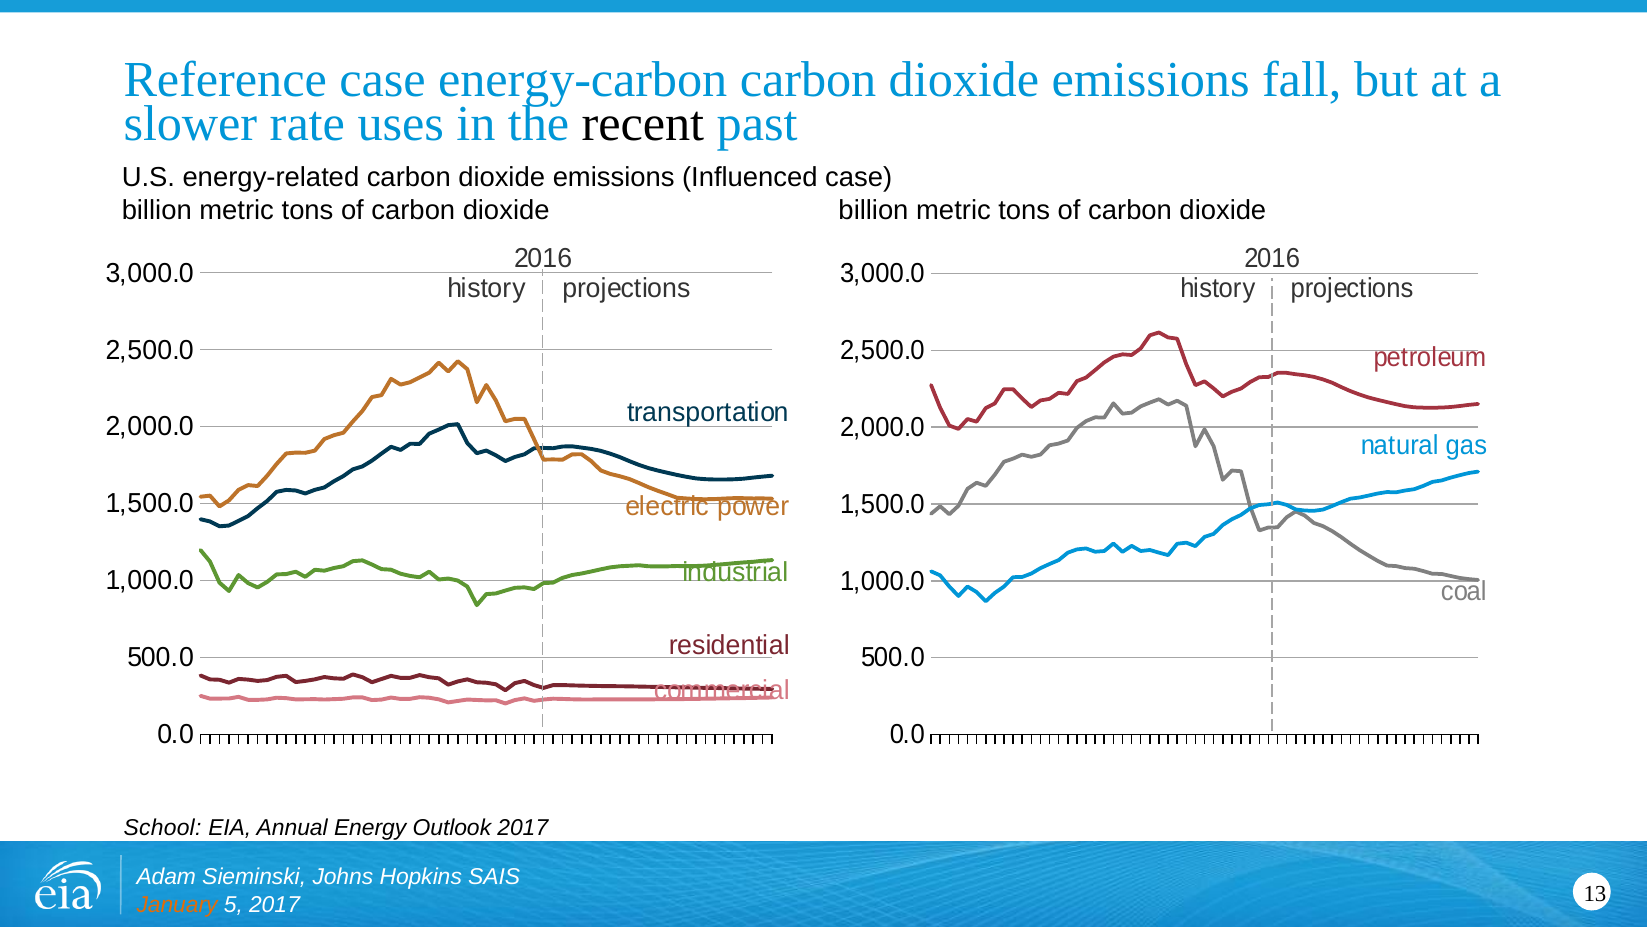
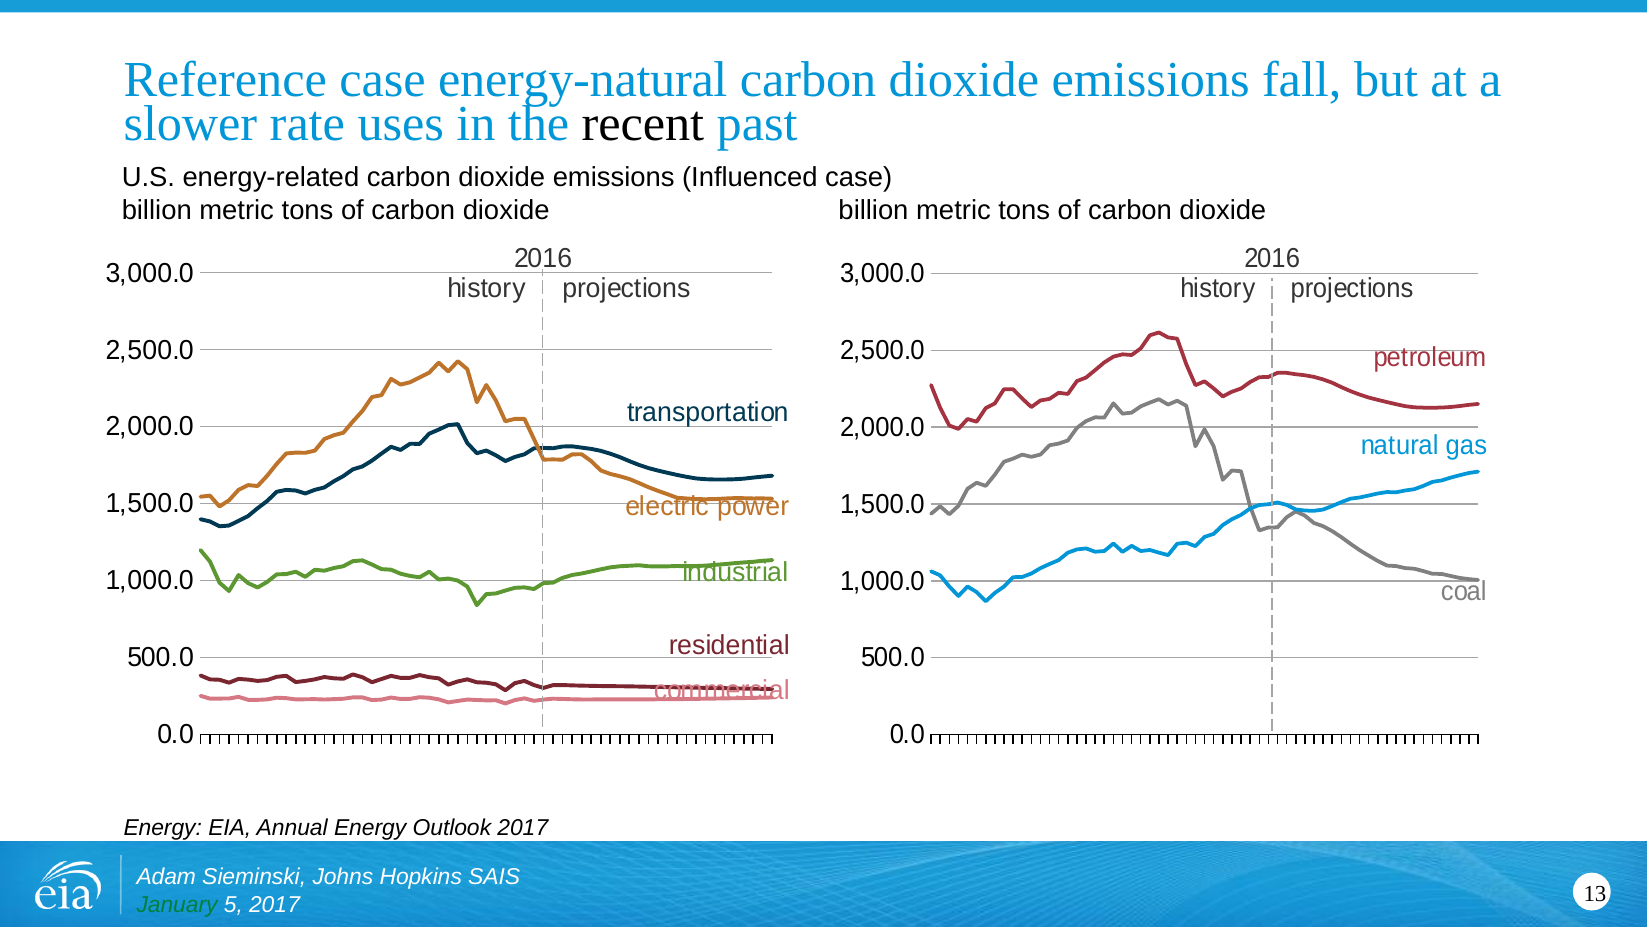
energy-carbon: energy-carbon -> energy-natural (583, 80)
School: School -> Energy (163, 828)
January colour: orange -> green (177, 904)
